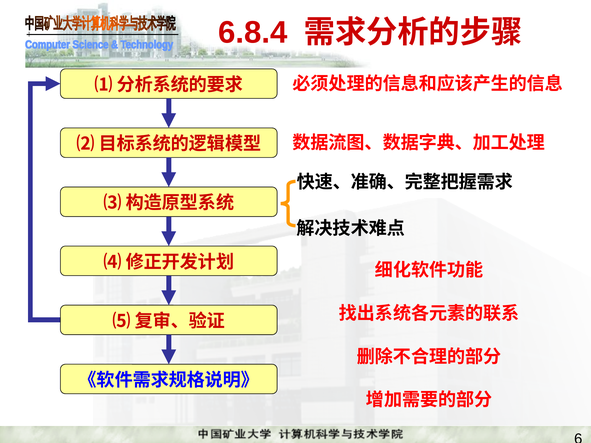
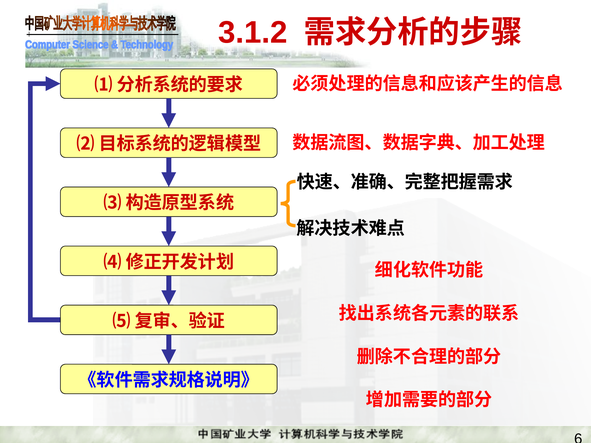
6.8.4: 6.8.4 -> 3.1.2 (253, 33)
